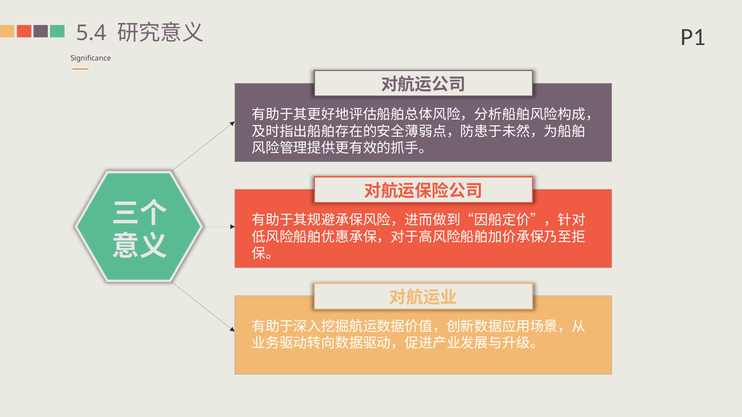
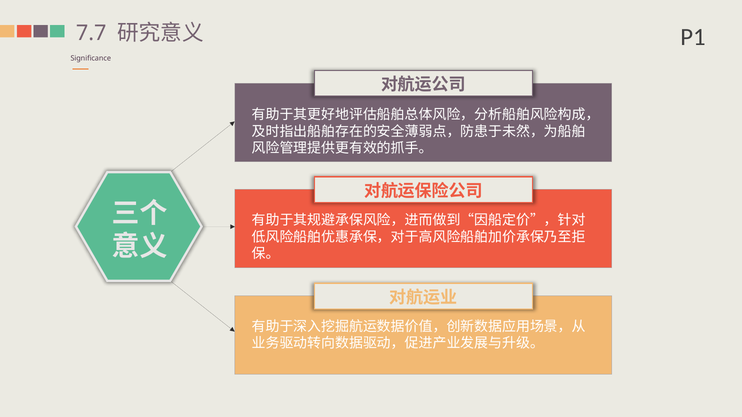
5.4: 5.4 -> 7.7 (91, 33)
